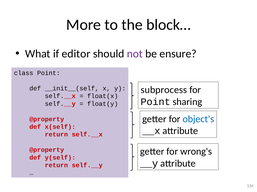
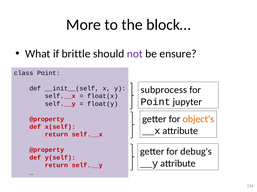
editor: editor -> brittle (76, 54)
sharing: sharing -> jupyter (187, 102)
object's colour: blue -> orange (198, 119)
wrong's: wrong's -> debug's (196, 152)
